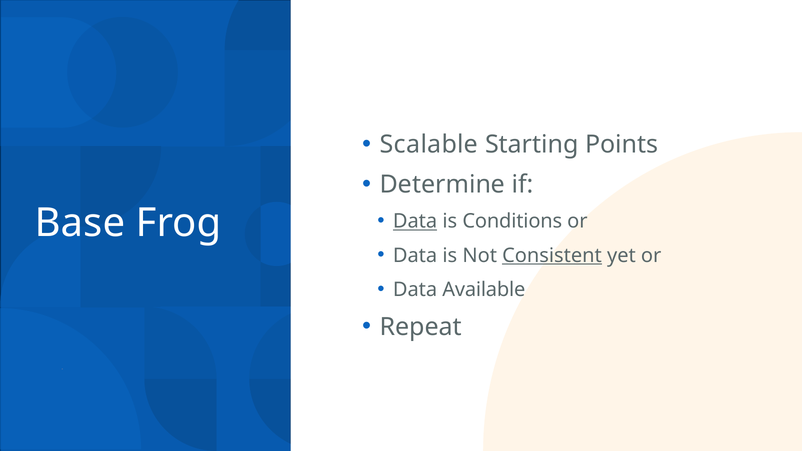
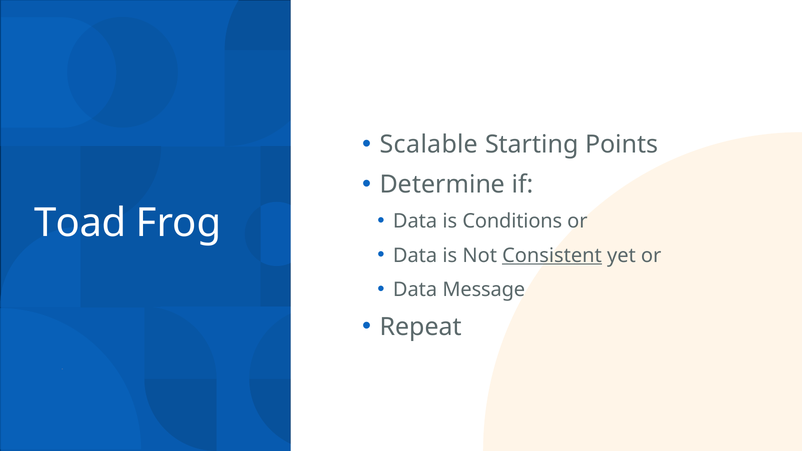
Data underline: present -> none (415, 221)
Base: Base -> Toad (80, 223)
Available: Available -> Message (484, 290)
